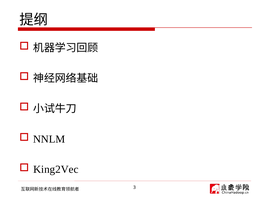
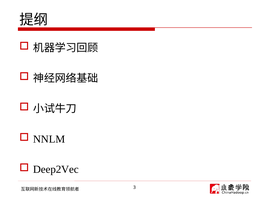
King2Vec: King2Vec -> Deep2Vec (56, 170)
